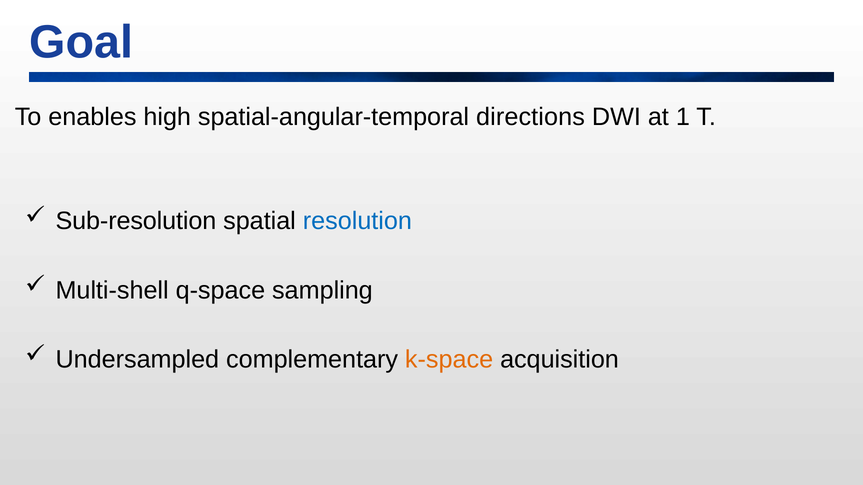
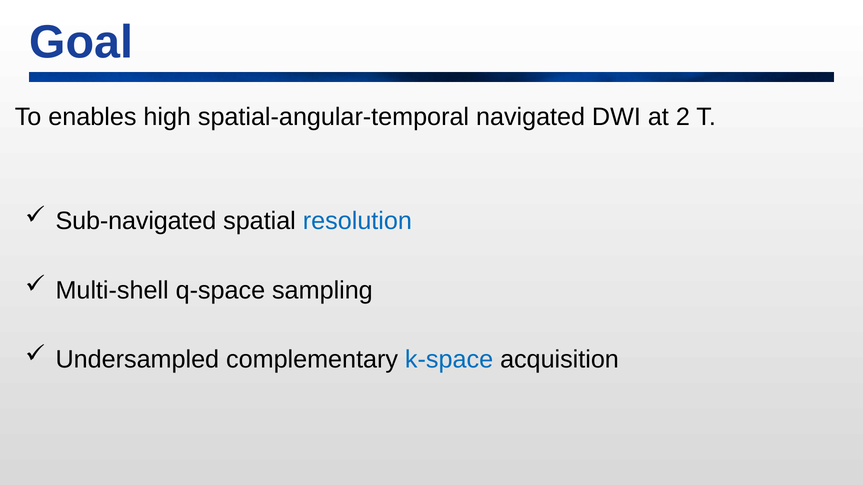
directions: directions -> navigated (531, 117)
1: 1 -> 2 (683, 117)
Sub-resolution: Sub-resolution -> Sub-navigated (136, 221)
k-space colour: orange -> blue (449, 360)
